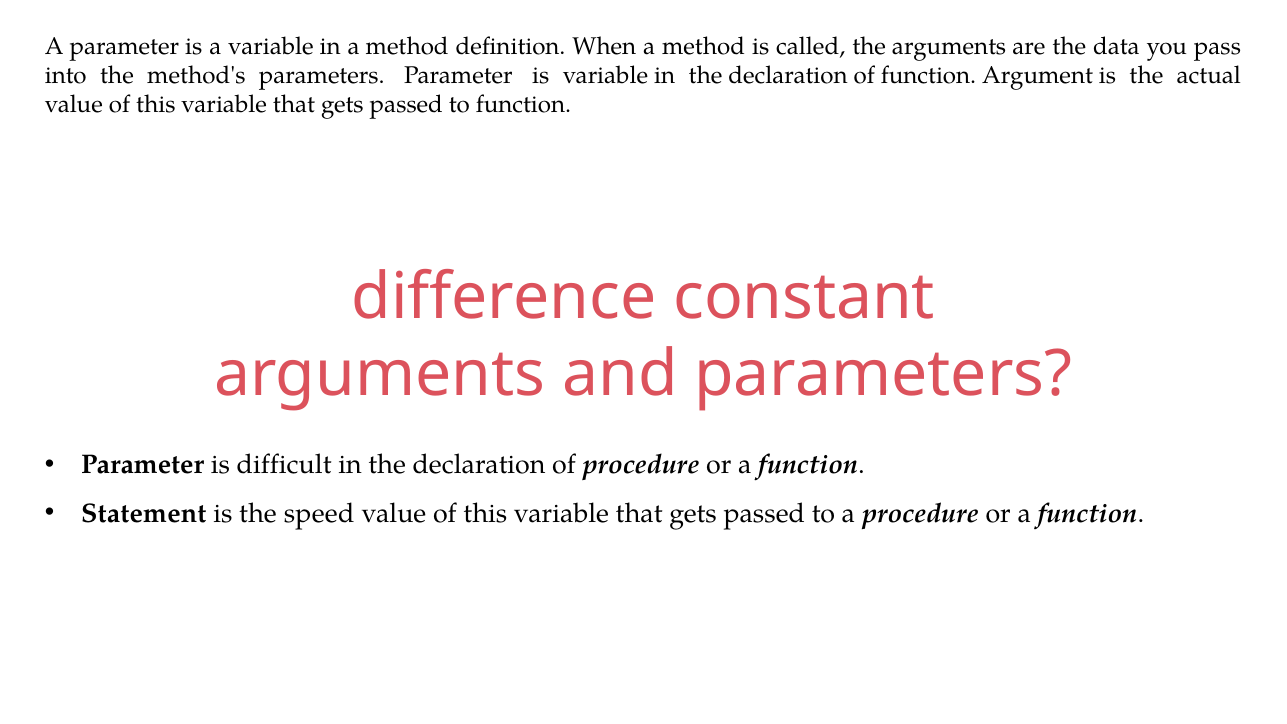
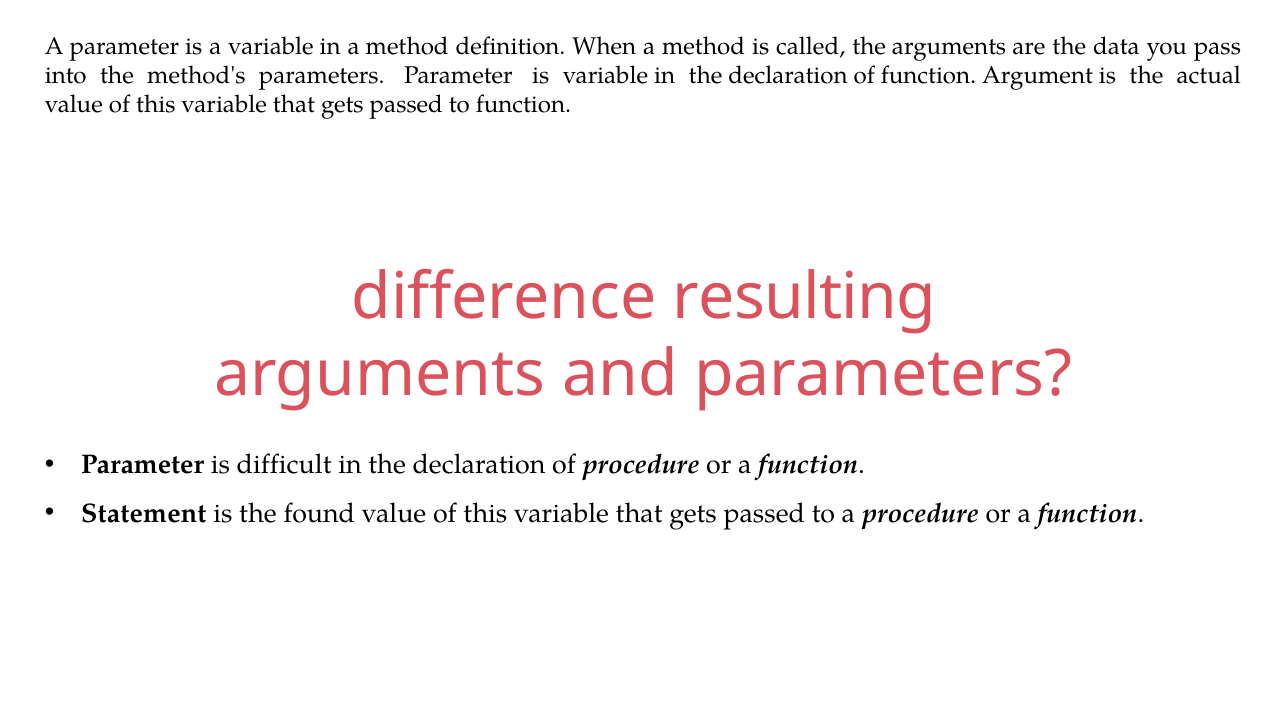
constant: constant -> resulting (804, 297)
speed: speed -> found (319, 513)
